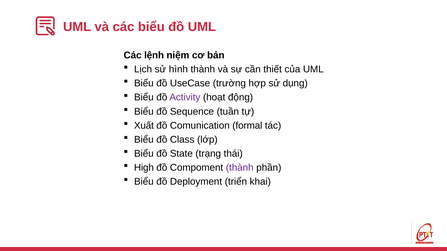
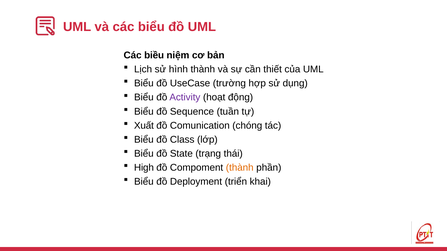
lệnh: lệnh -> biều (154, 55)
formal: formal -> chóng (247, 126)
thành colour: purple -> orange (240, 168)
